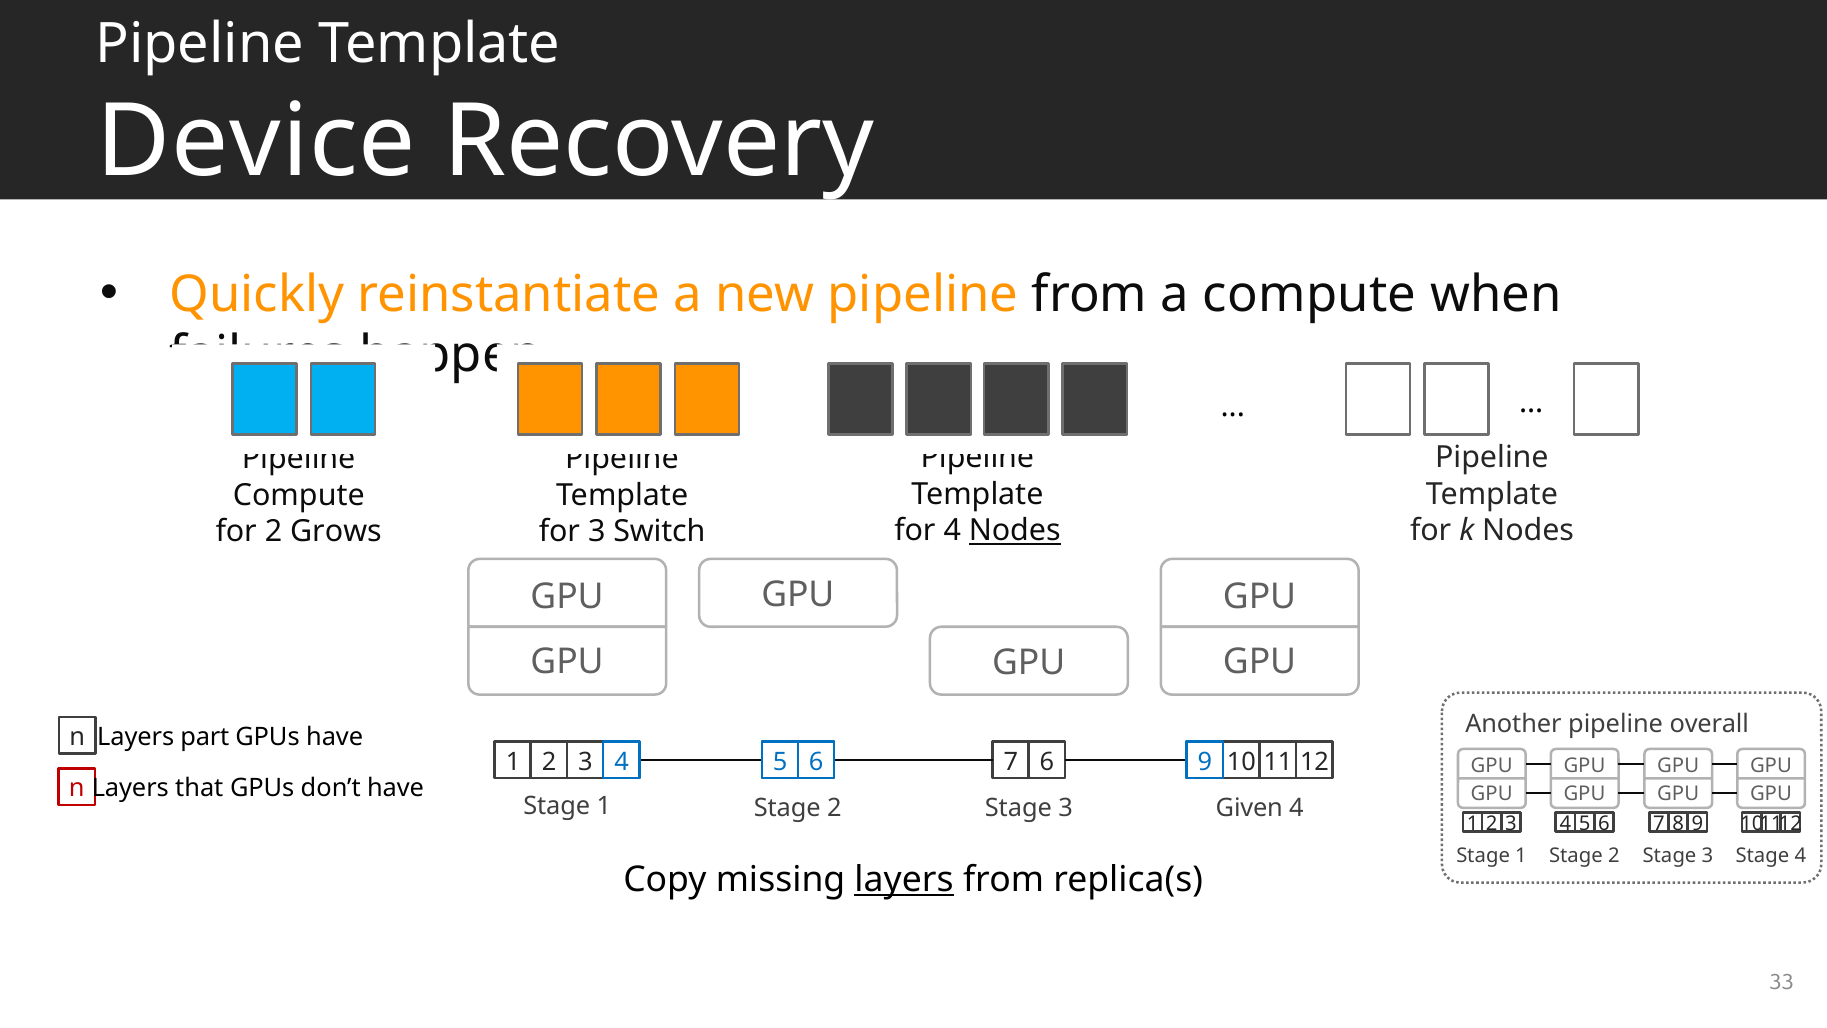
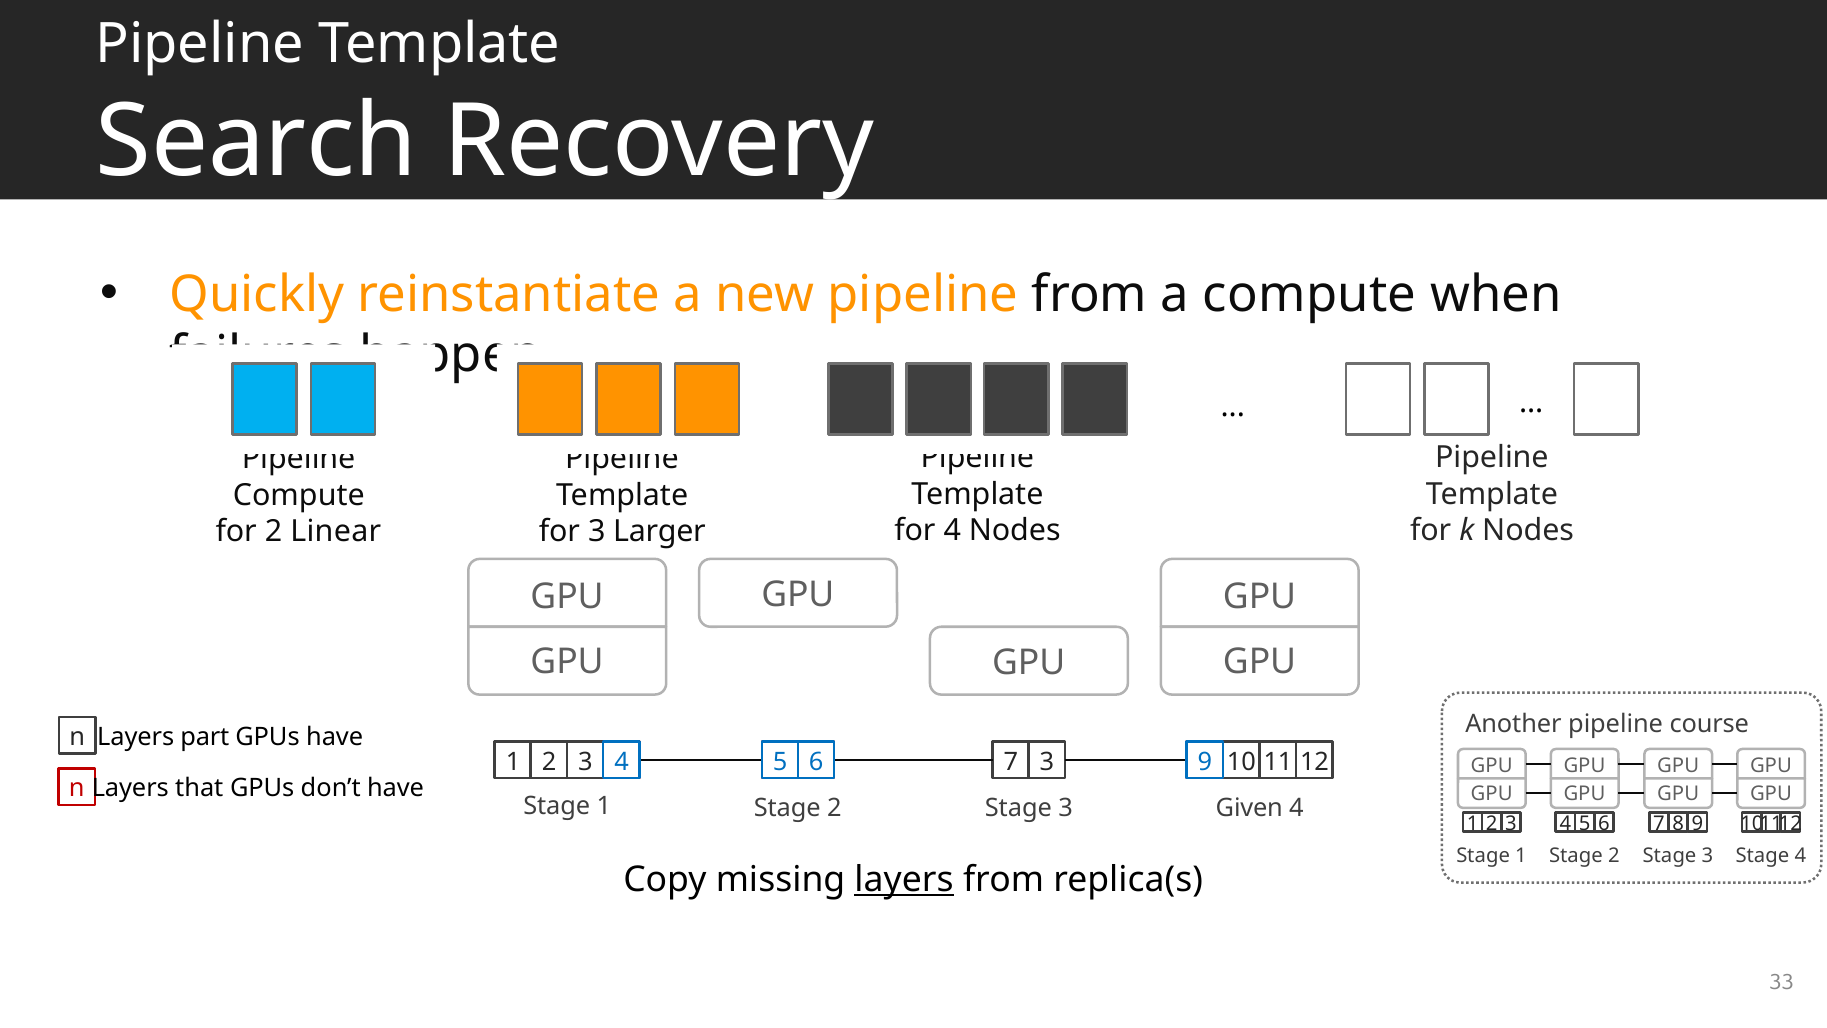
Device: Device -> Search (257, 142)
Nodes underline: present -> none (1015, 531)
Grows: Grows -> Linear (336, 531)
Switch: Switch -> Larger (659, 531)
overall: overall -> course (1709, 724)
7 6: 6 -> 3 (1047, 762)
